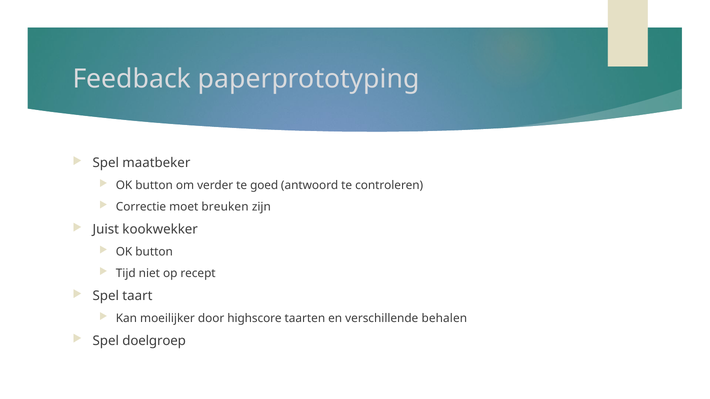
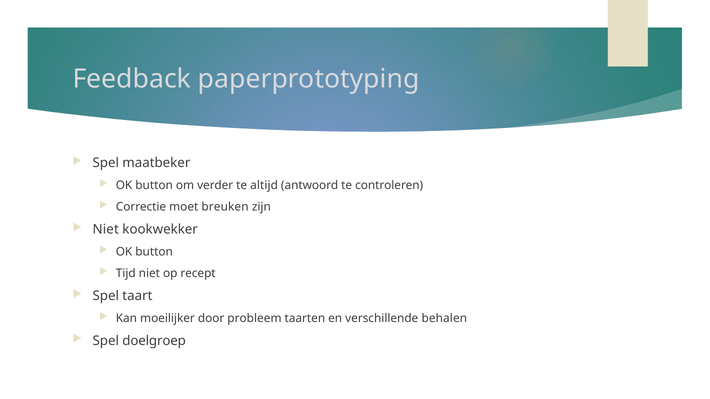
goed: goed -> altijd (264, 186)
Juist: Juist -> Niet (106, 230)
highscore: highscore -> probleem (254, 319)
